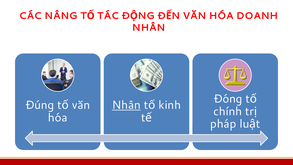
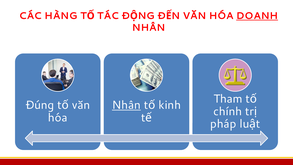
NÂNG: NÂNG -> HÀNG (61, 16)
DOANH underline: none -> present (257, 16)
Đóng: Đóng -> Tham (228, 99)
